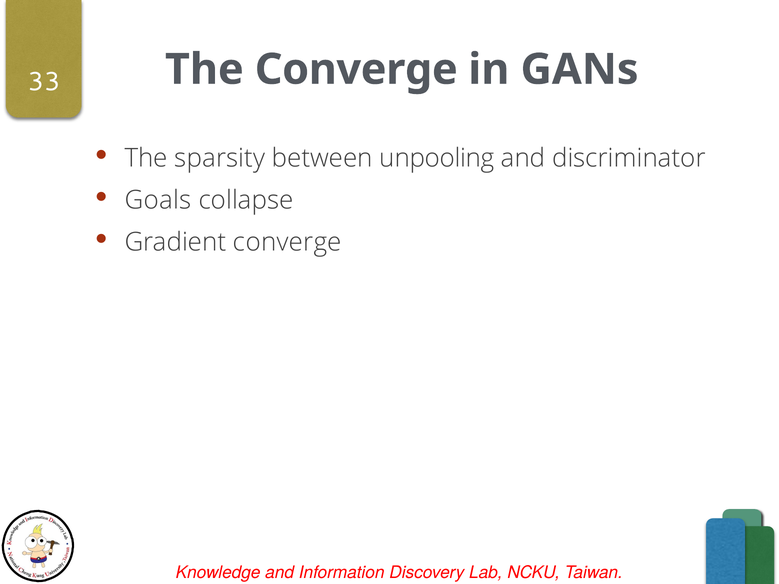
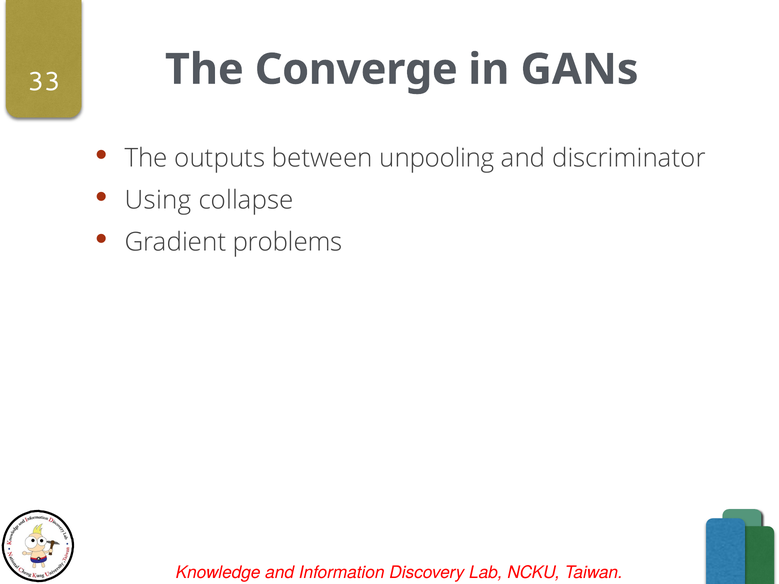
sparsity: sparsity -> outputs (220, 158)
Goals: Goals -> Using (158, 200)
Gradient converge: converge -> problems (288, 242)
